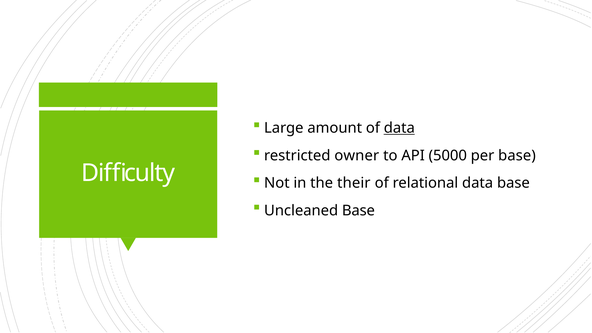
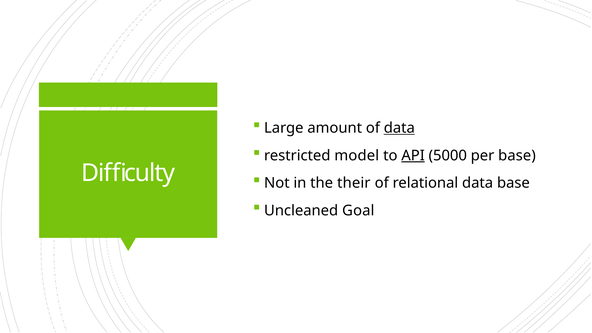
owner: owner -> model (357, 155)
API underline: none -> present (413, 155)
Uncleaned Base: Base -> Goal (358, 210)
